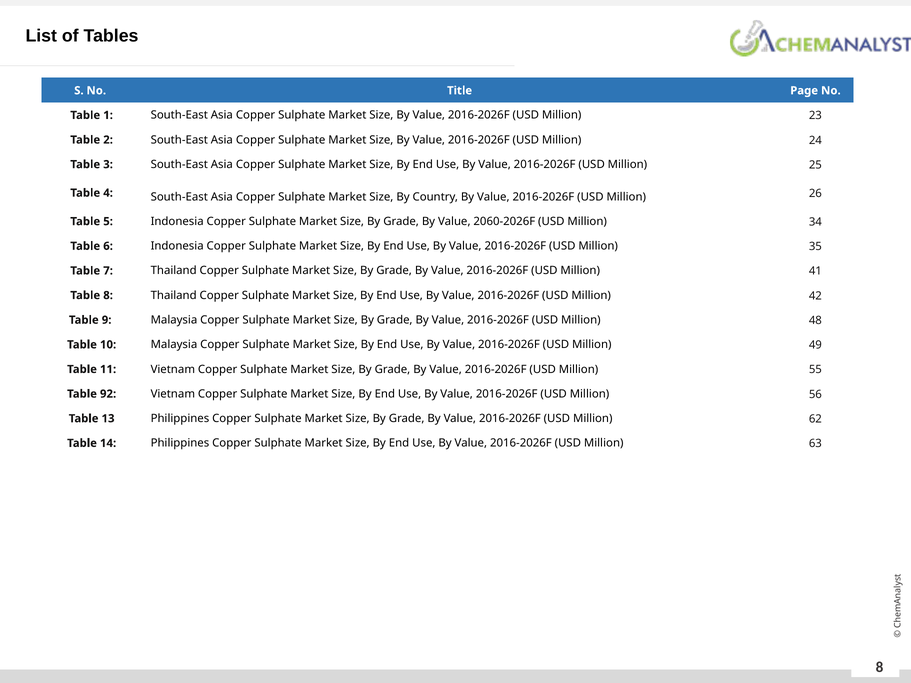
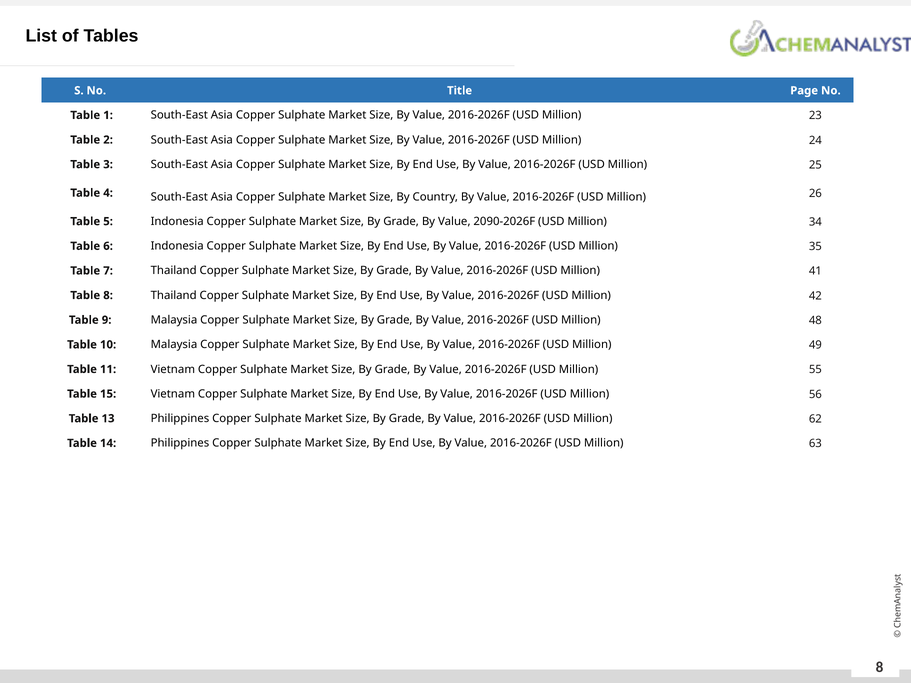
2060-2026F: 2060-2026F -> 2090-2026F (504, 222)
92: 92 -> 15 (108, 394)
